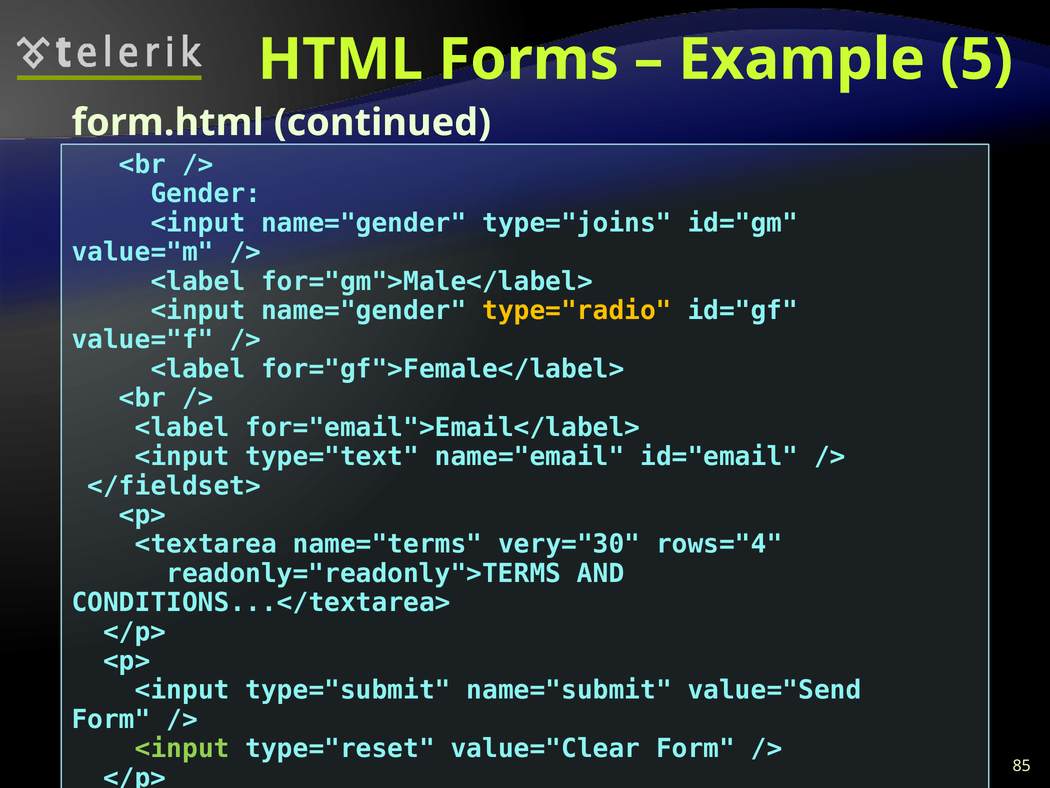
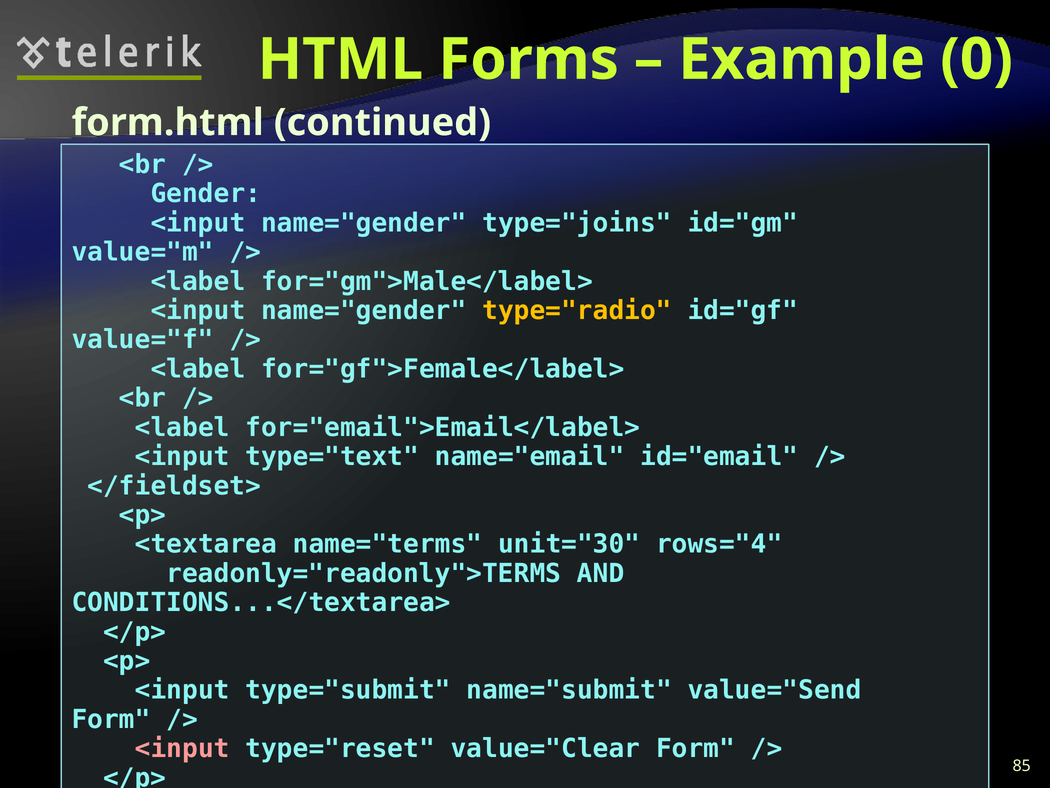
5: 5 -> 0 (977, 60)
very="30: very="30 -> unit="30 (569, 544)
<input colour: light green -> pink (182, 748)
